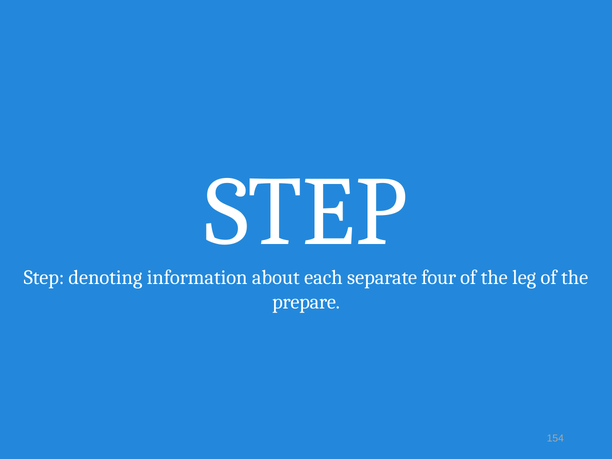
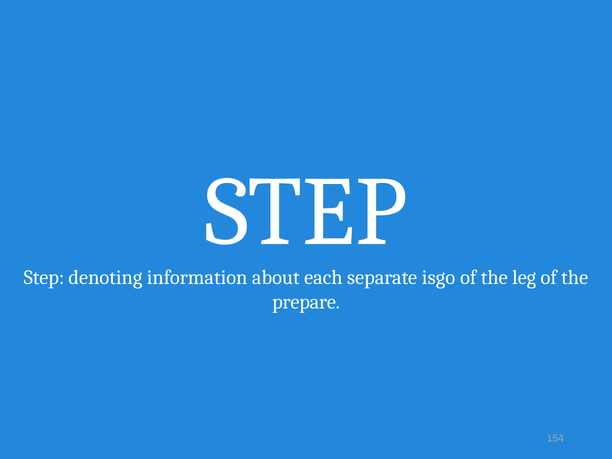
four: four -> isgo (439, 277)
